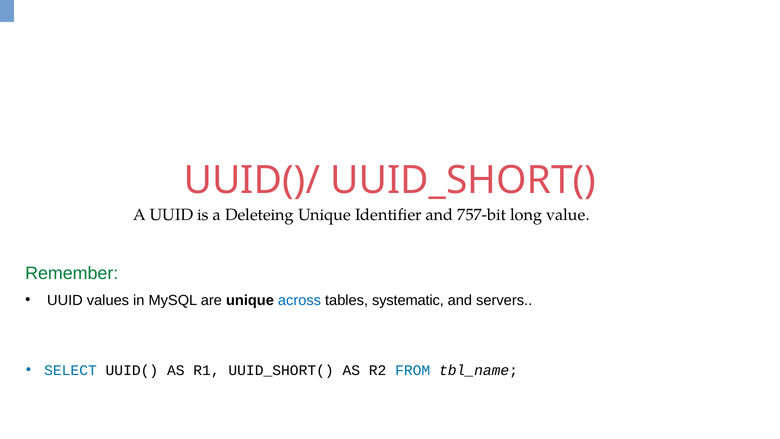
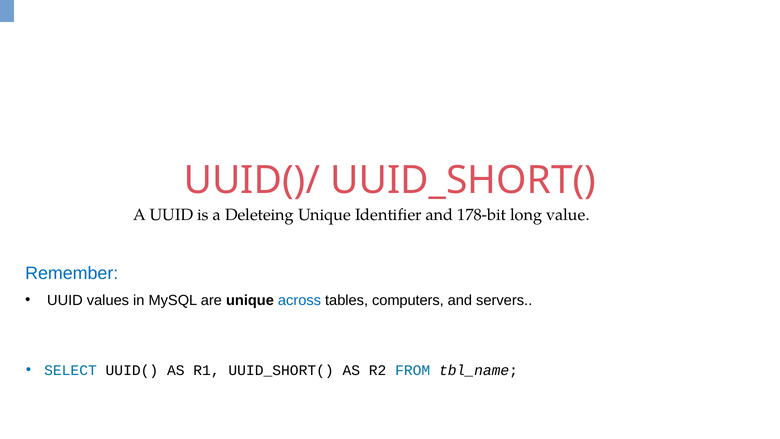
757-bit: 757-bit -> 178-bit (482, 215)
Remember colour: green -> blue (72, 273)
systematic: systematic -> computers (408, 300)
